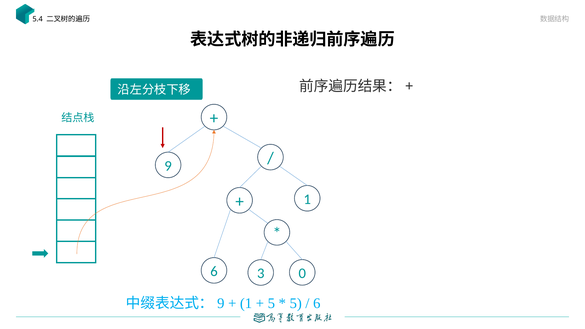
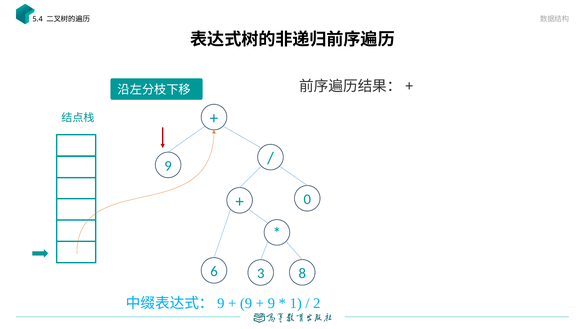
1: 1 -> 0 (307, 199)
0: 0 -> 8 (302, 273)
1: 1 -> 9 (246, 303)
5: 5 -> 9 (271, 303)
5: 5 -> 1 (296, 303)
6: 6 -> 2 (317, 303)
